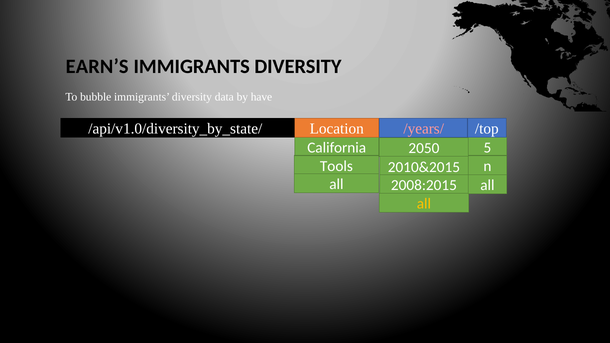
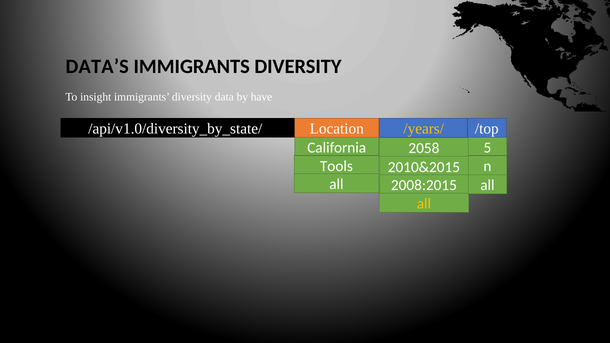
EARN’S: EARN’S -> DATA’S (97, 67)
bubble: bubble -> insight (96, 97)
/years/ colour: pink -> yellow (424, 129)
2050: 2050 -> 2058 (424, 148)
